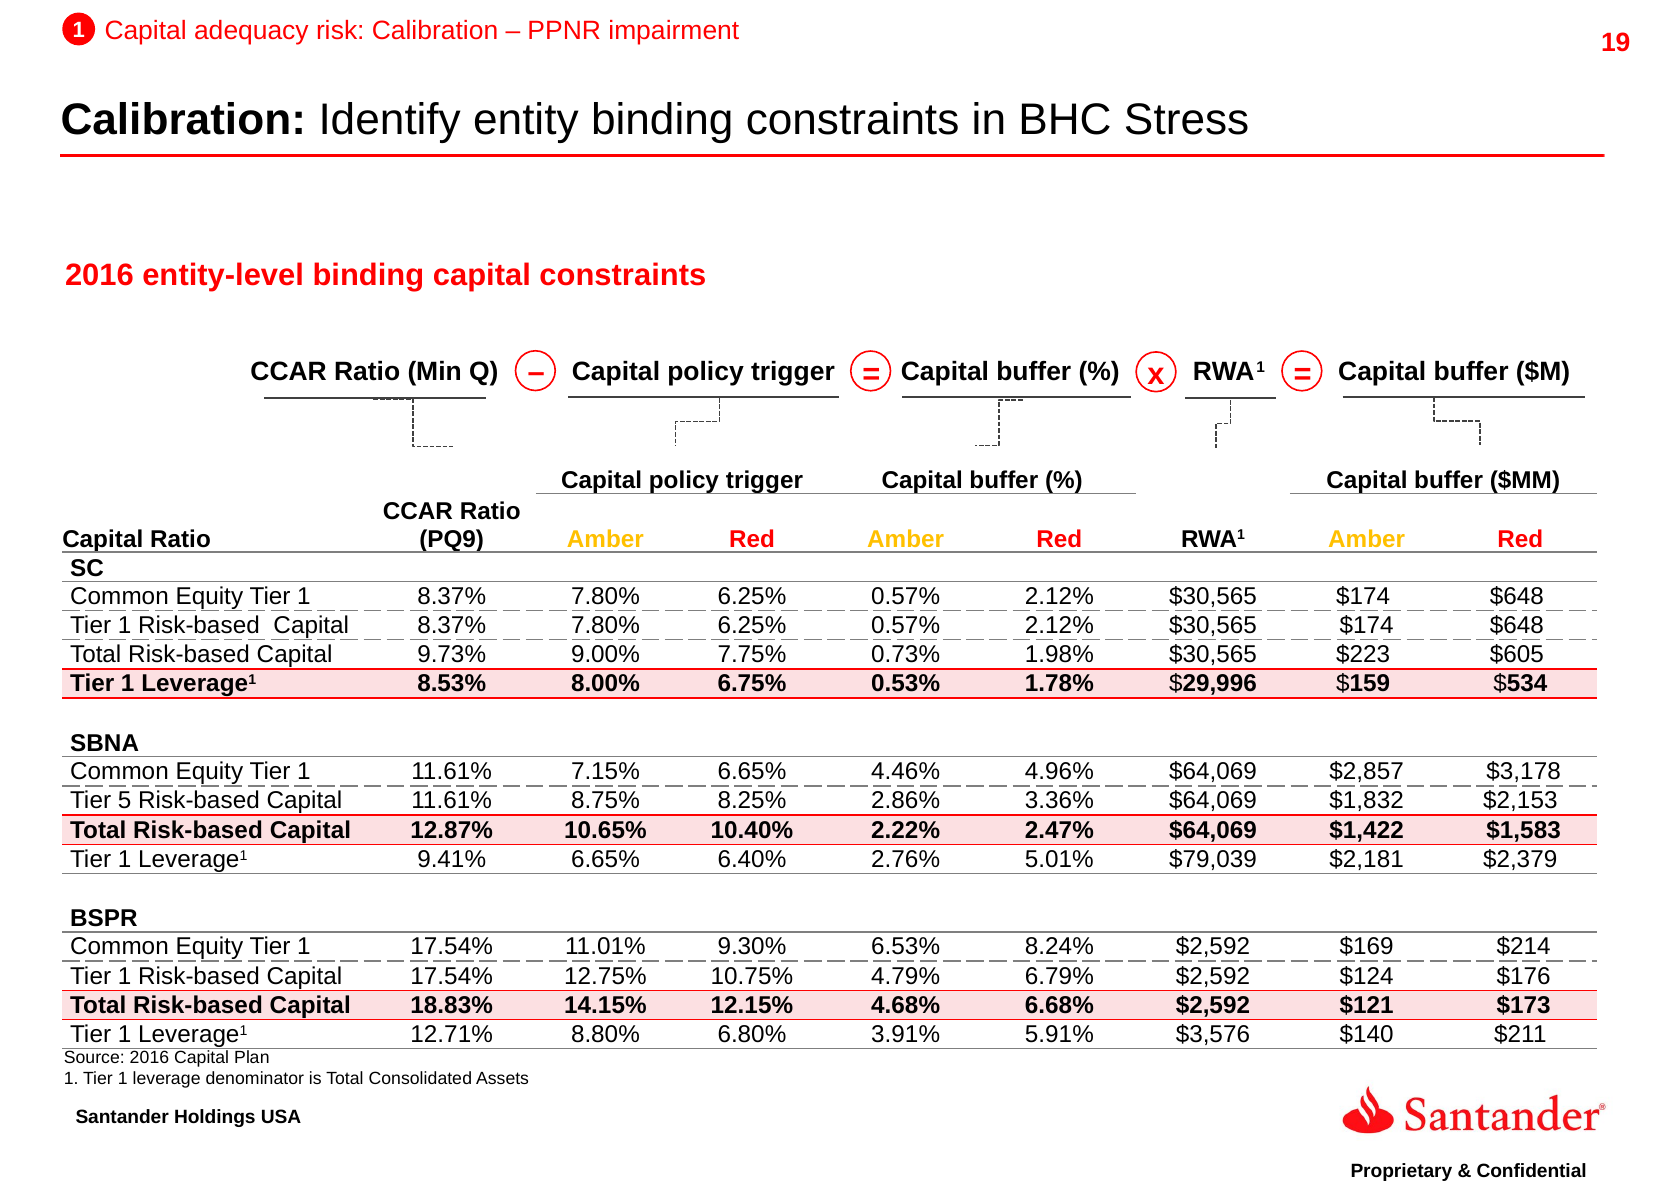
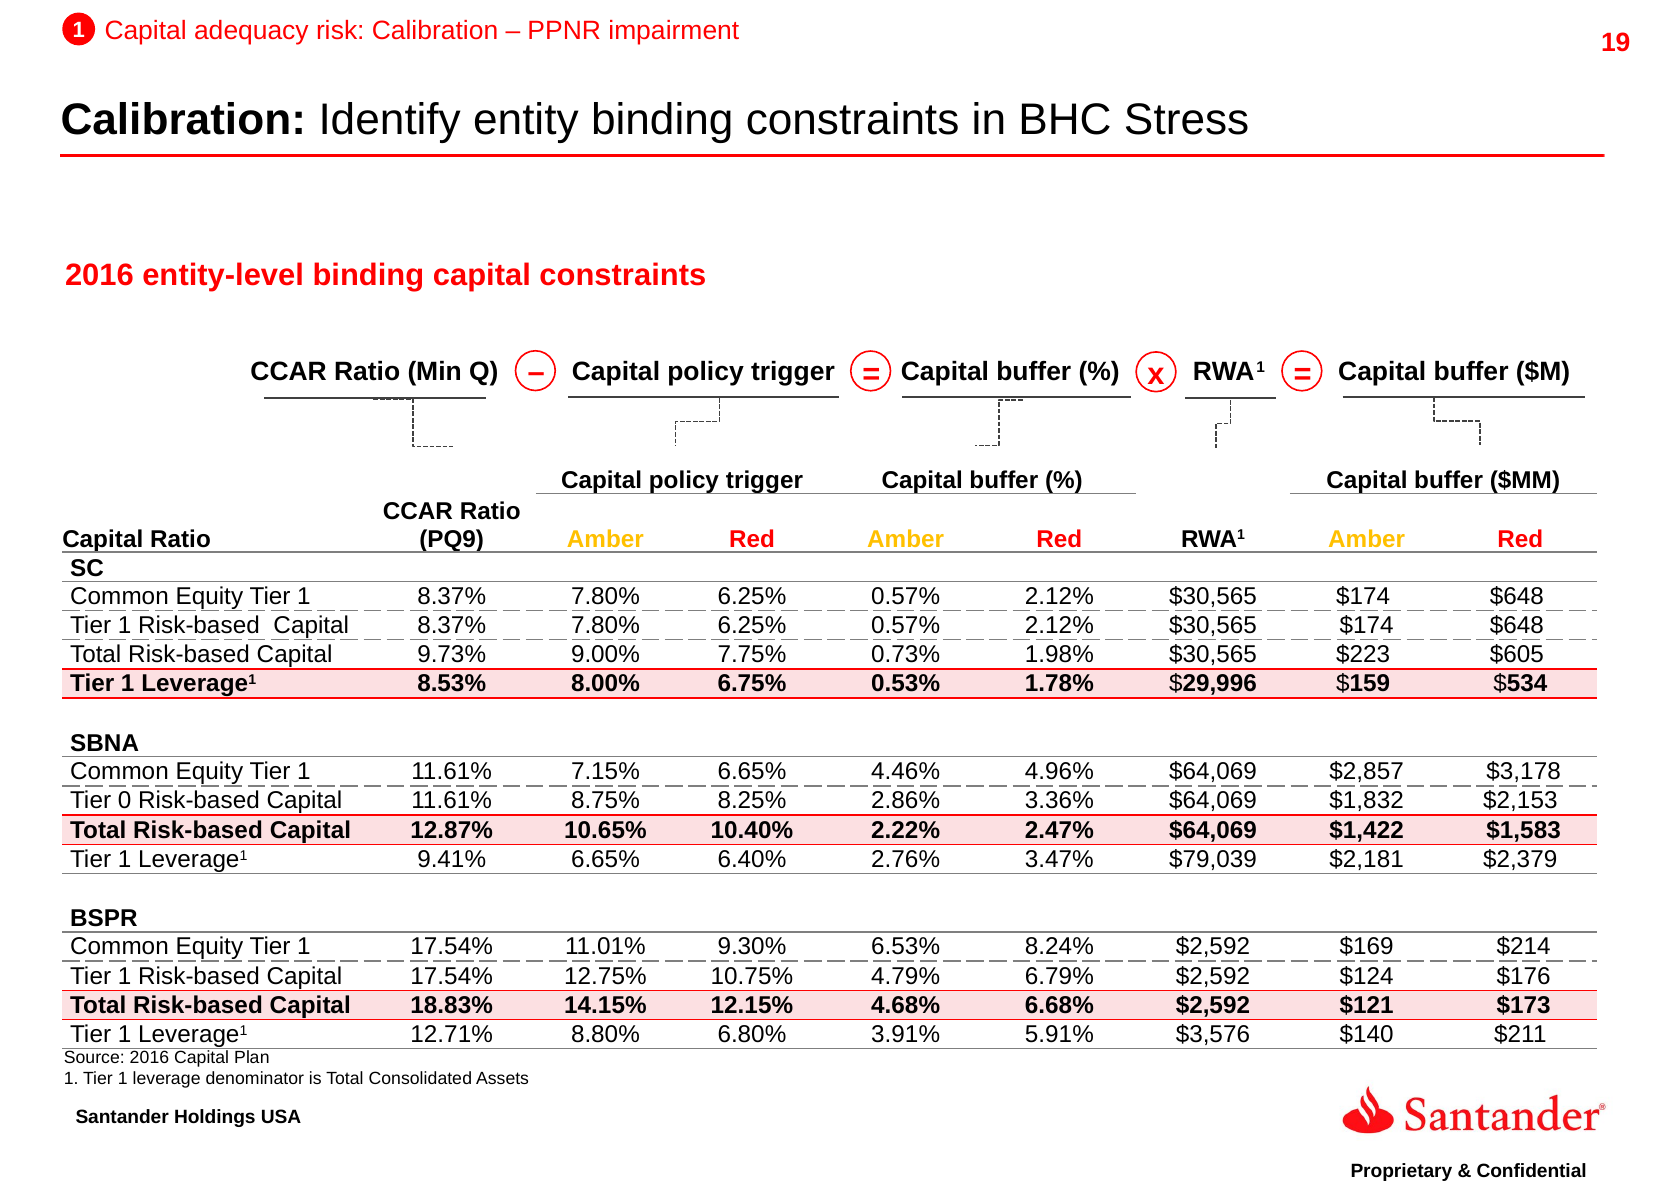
5: 5 -> 0 (125, 801)
5.01%: 5.01% -> 3.47% (1059, 859)
